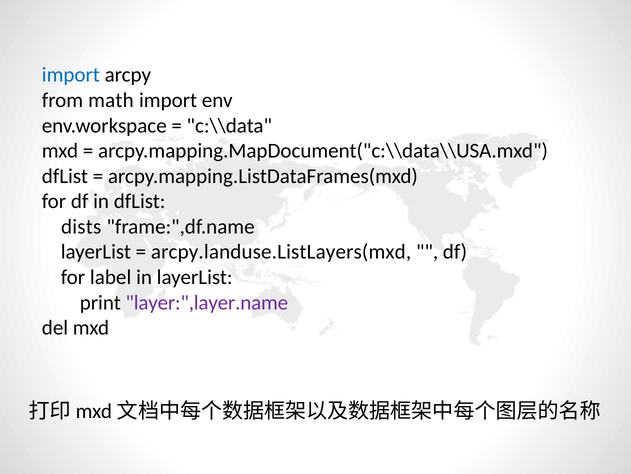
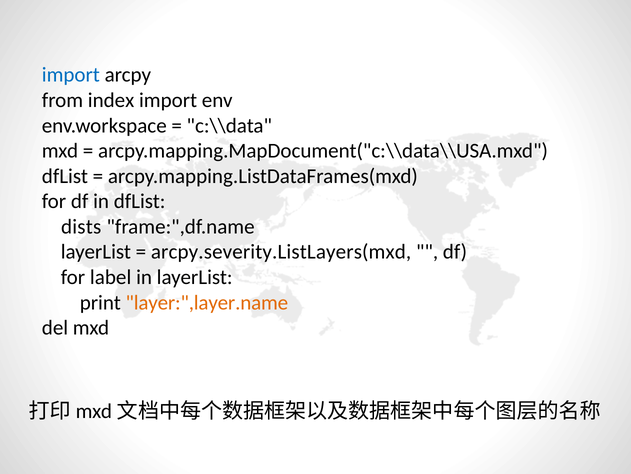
math: math -> index (111, 100)
arcpy.landuse.ListLayers(mxd: arcpy.landuse.ListLayers(mxd -> arcpy.severity.ListLayers(mxd (281, 252)
layer:",layer.name colour: purple -> orange (207, 302)
